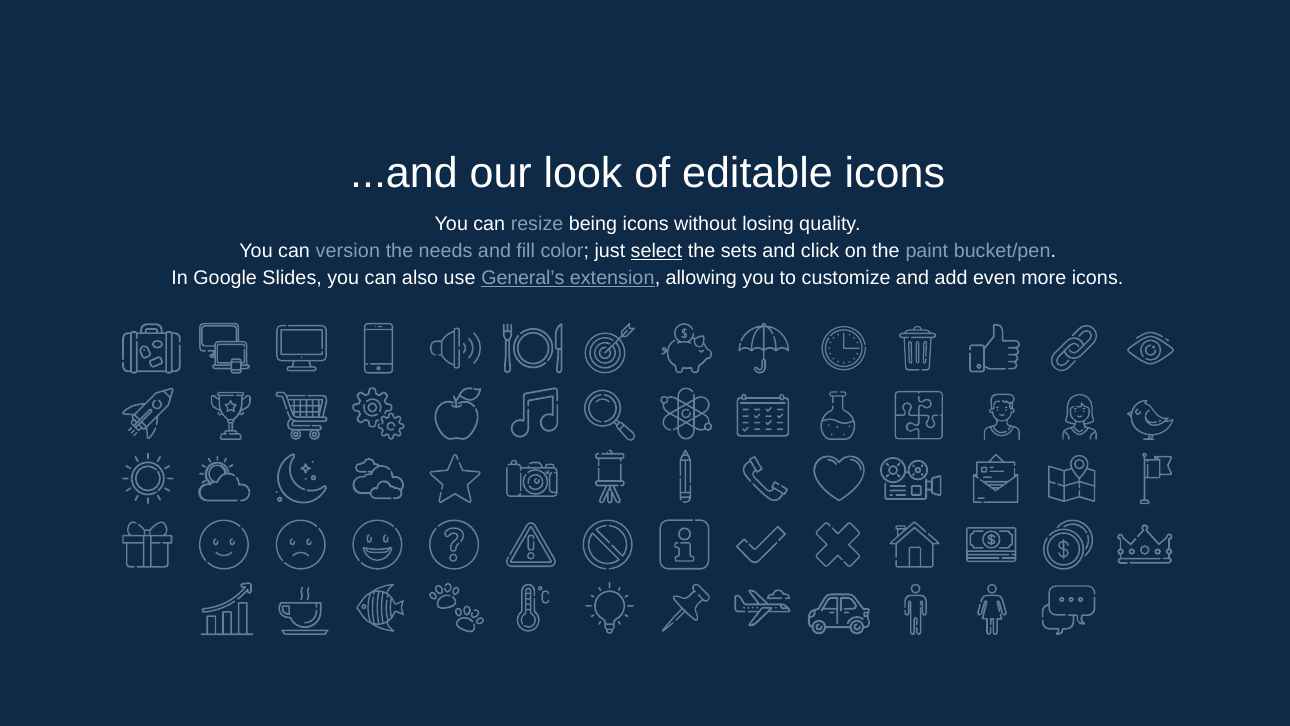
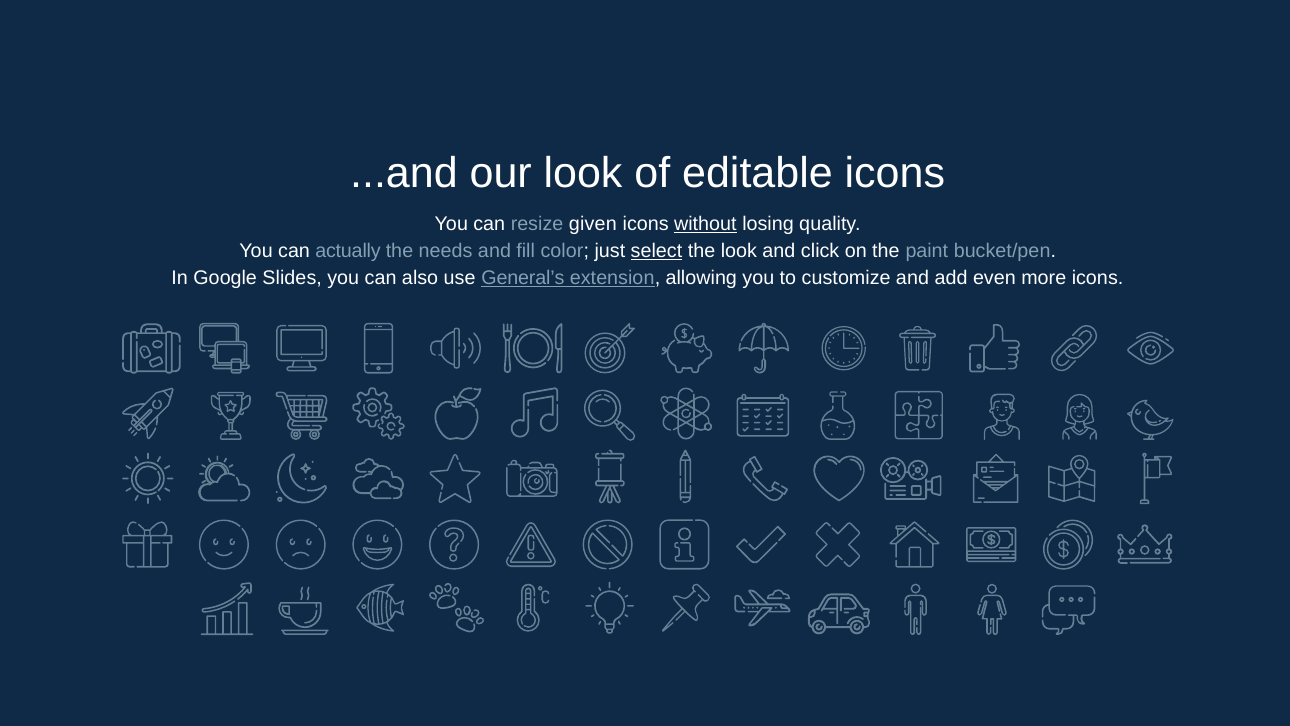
being: being -> given (593, 224)
without underline: none -> present (705, 224)
version: version -> actually (348, 251)
the sets: sets -> look (739, 251)
